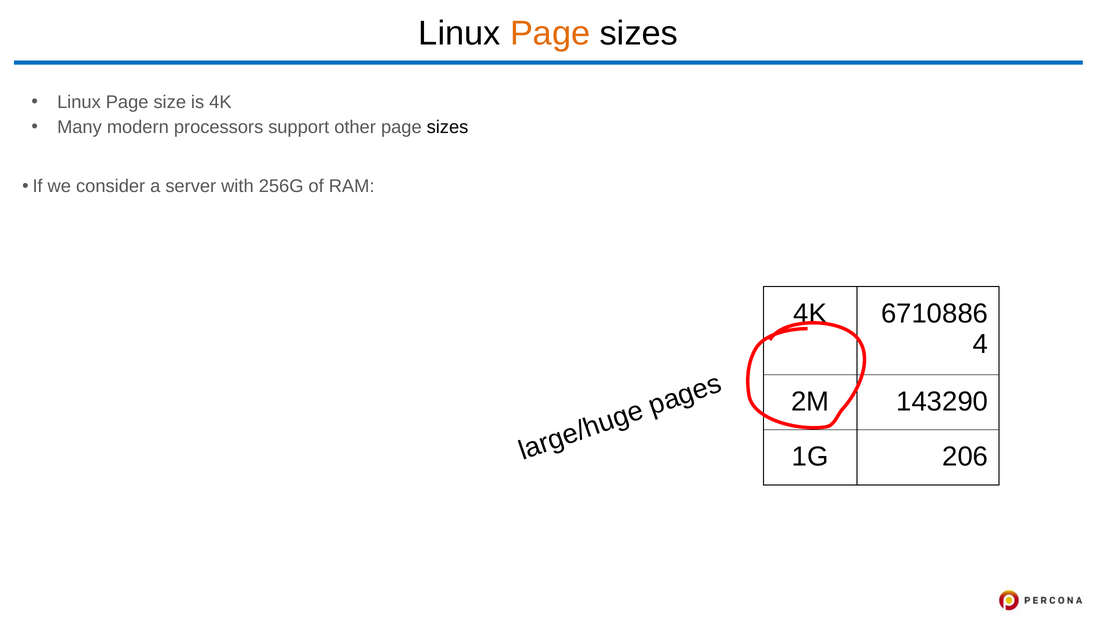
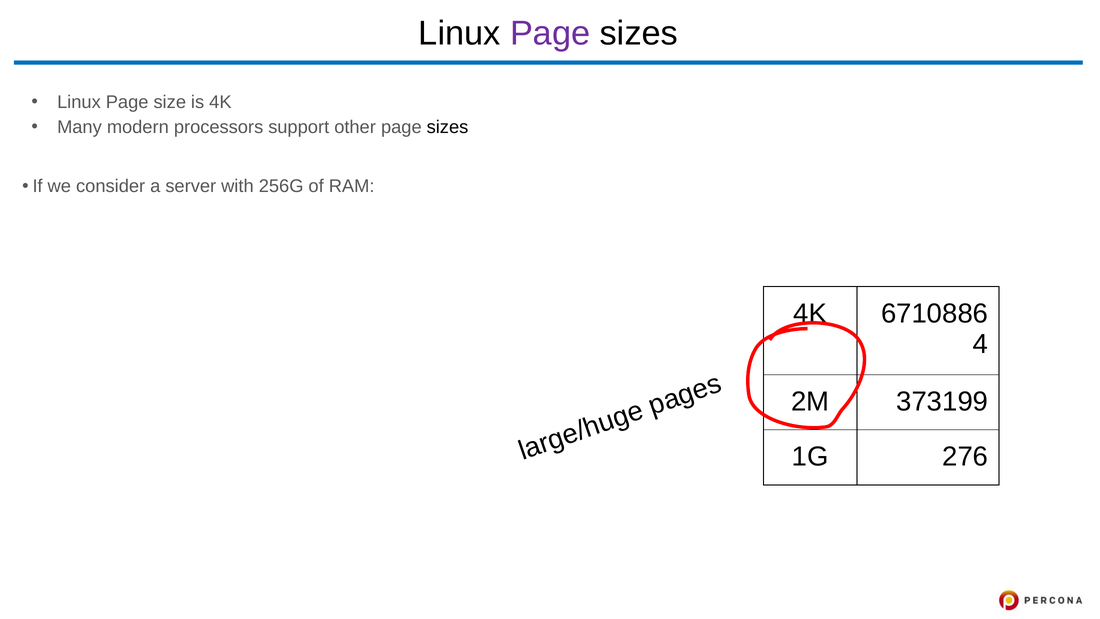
Page colour: orange -> purple (550, 34)
143290: 143290 -> 373199 (942, 401)
206: 206 -> 276 (965, 456)
